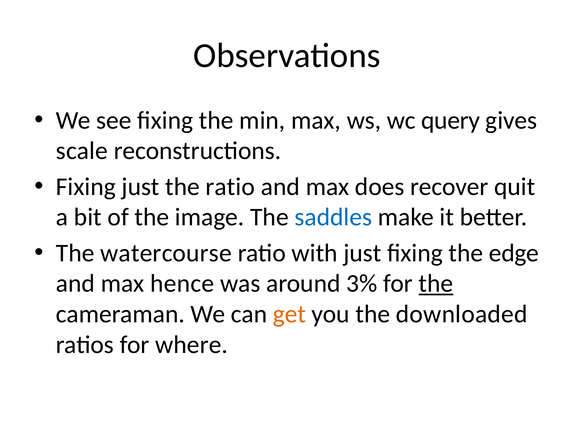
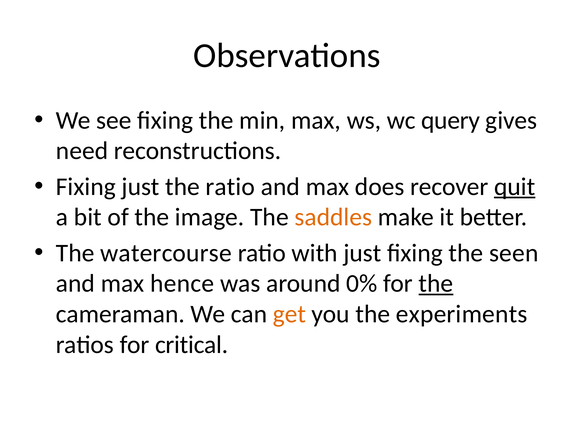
scale: scale -> need (82, 151)
quit underline: none -> present (515, 187)
saddles colour: blue -> orange (333, 217)
edge: edge -> seen (514, 253)
3%: 3% -> 0% (362, 284)
downloaded: downloaded -> experiments (462, 315)
where: where -> critical (192, 345)
